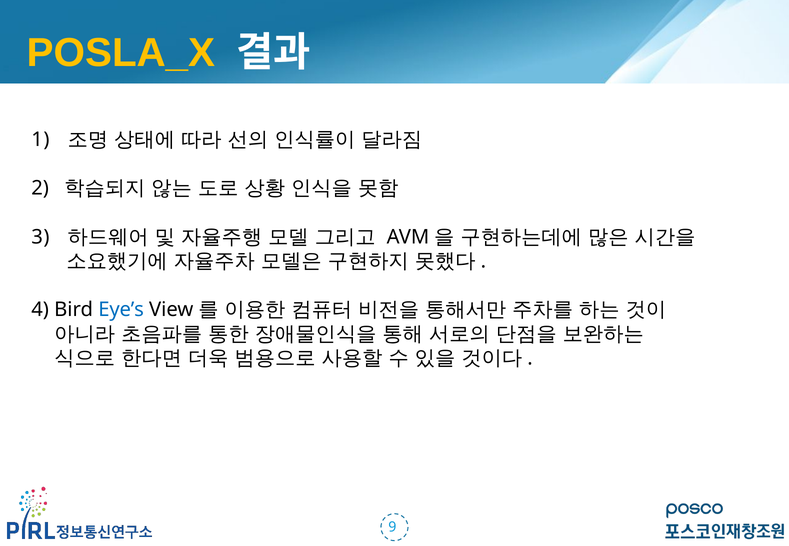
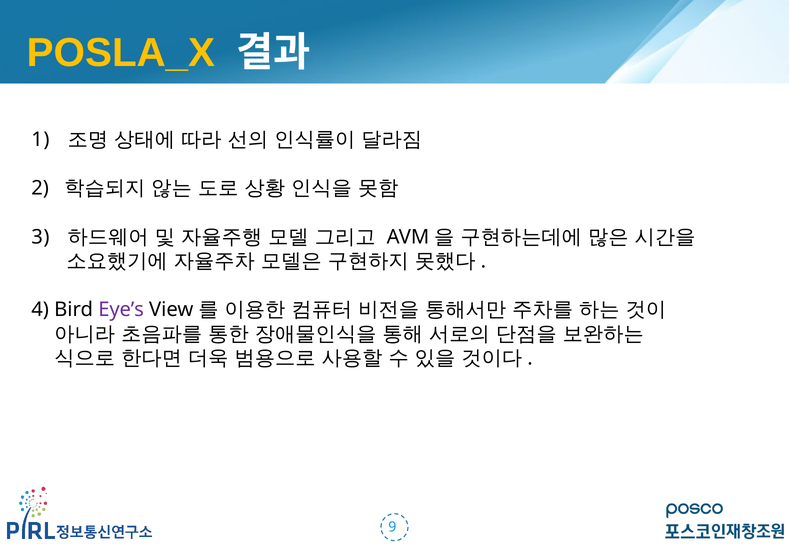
Eye’s colour: blue -> purple (121, 310)
